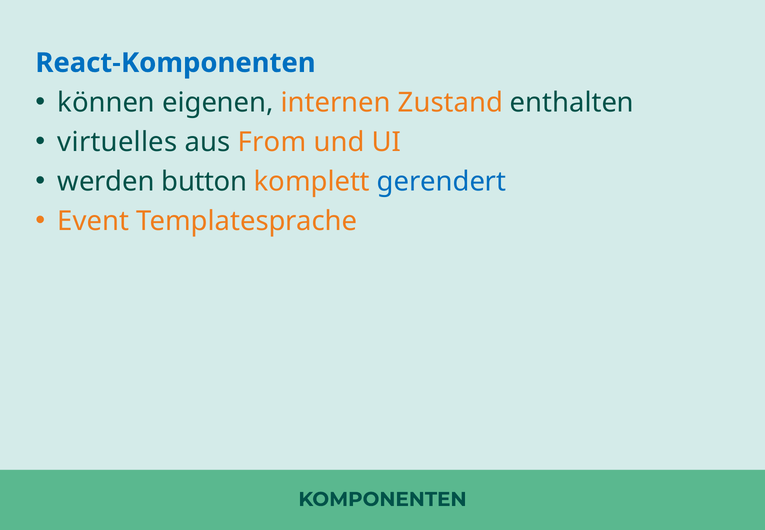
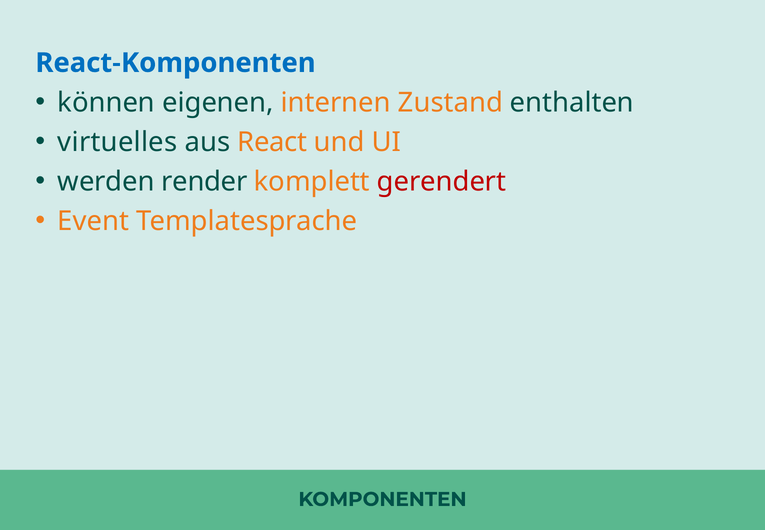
From: From -> React (272, 142)
button: button -> render (204, 181)
gerendert colour: blue -> red (442, 181)
